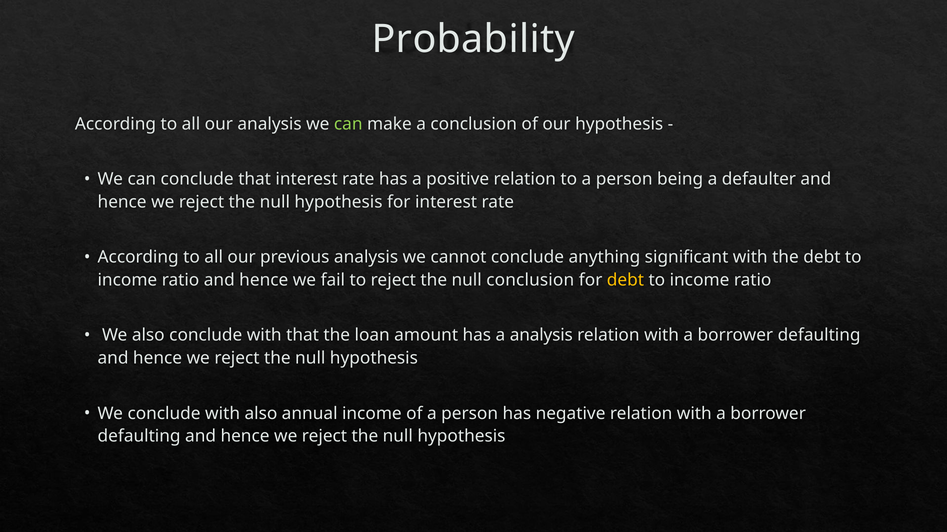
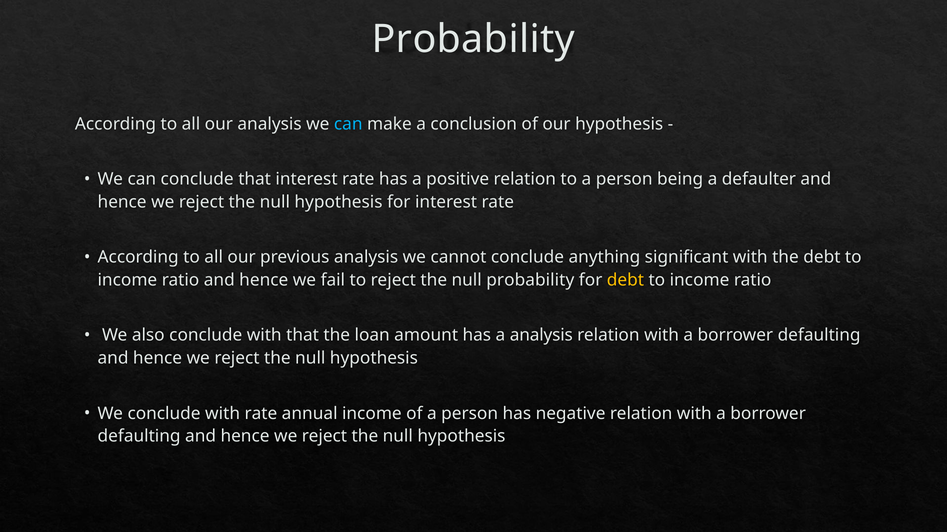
can colour: light green -> light blue (348, 124)
null conclusion: conclusion -> probability (530, 280)
with also: also -> rate (261, 414)
